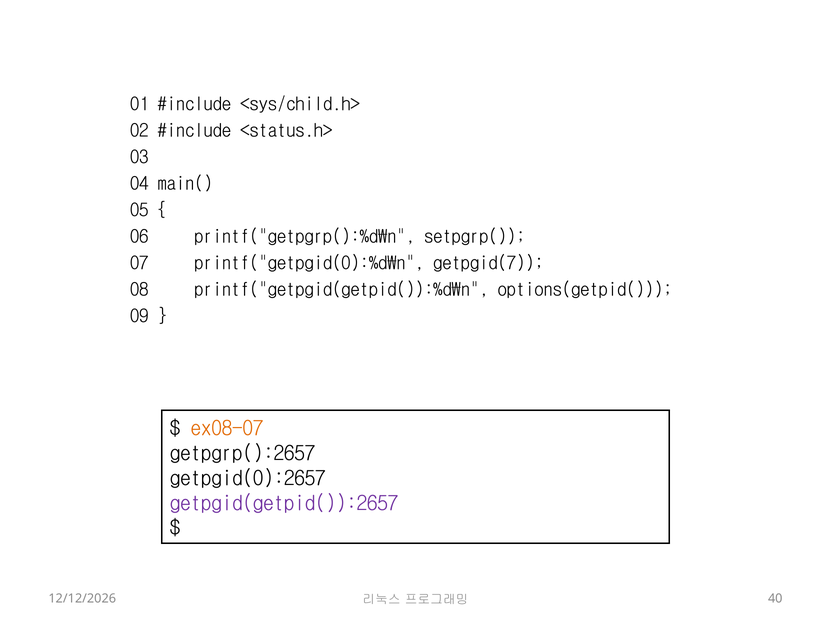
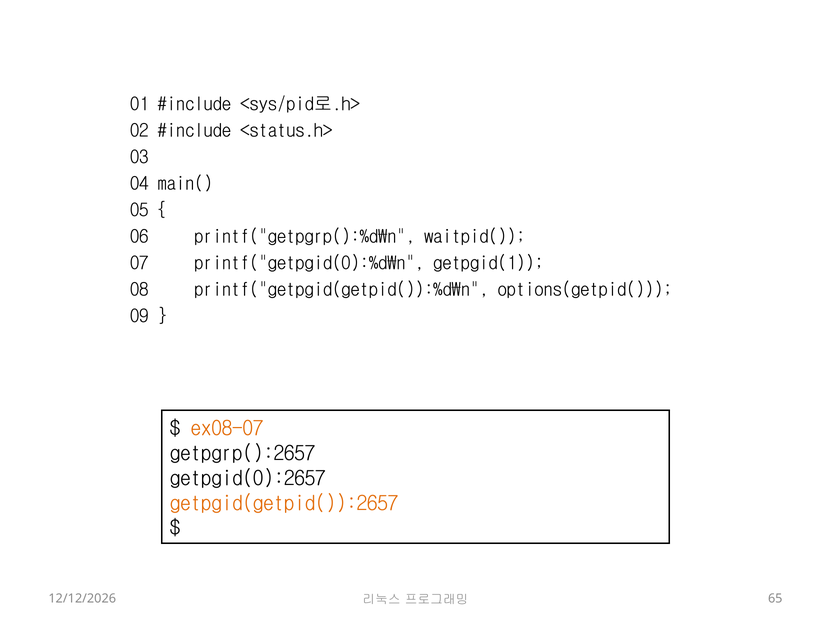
<sys/child.h>: <sys/child.h> -> <sys/pid로.h> (300, 104)
setpgrp(: setpgrp( -> waitpid( (475, 237)
getpgid(7: getpgid(7 -> getpgid(1 (488, 263)
getpgid(getpid()):2657 colour: purple -> orange (284, 503)
40: 40 -> 65 (775, 599)
